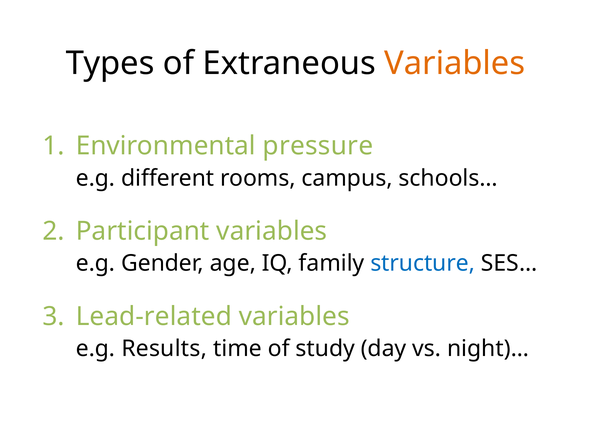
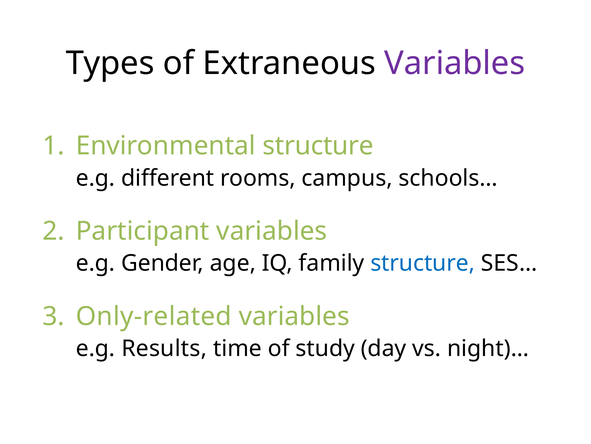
Variables colour: orange -> purple (455, 63)
Environmental pressure: pressure -> structure (318, 146)
Lead-related: Lead-related -> Only-related (154, 316)
